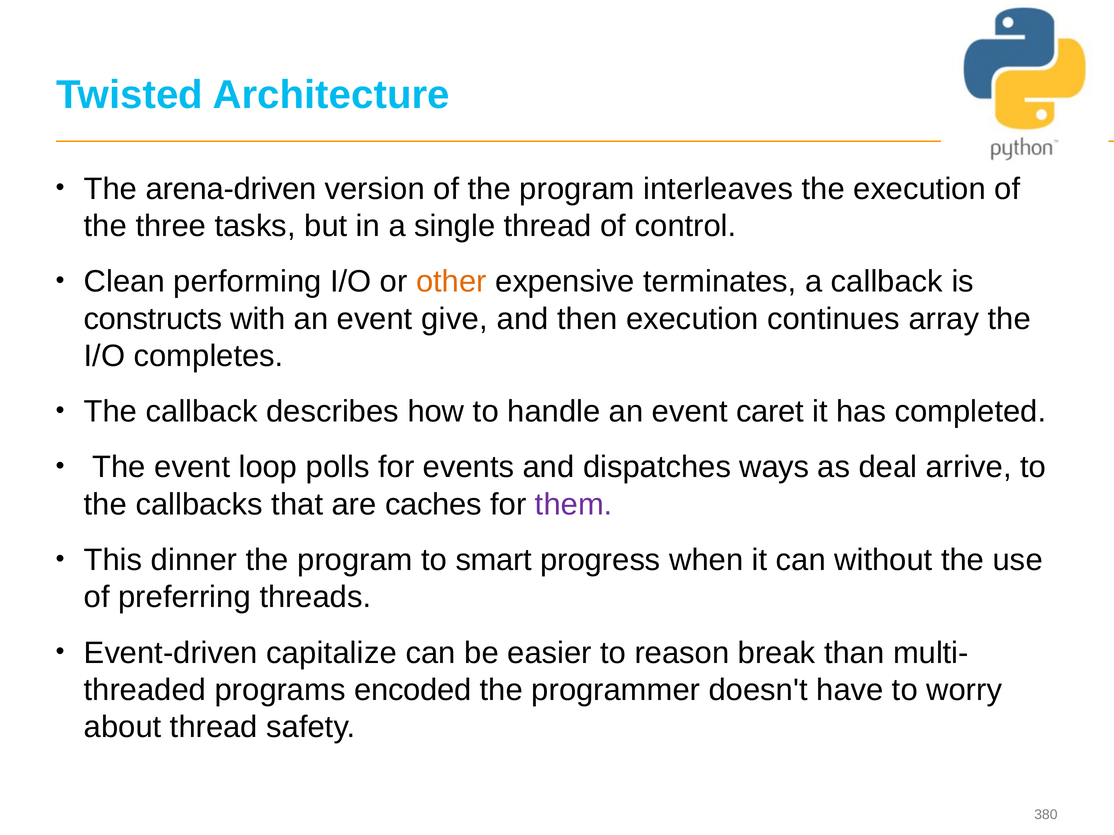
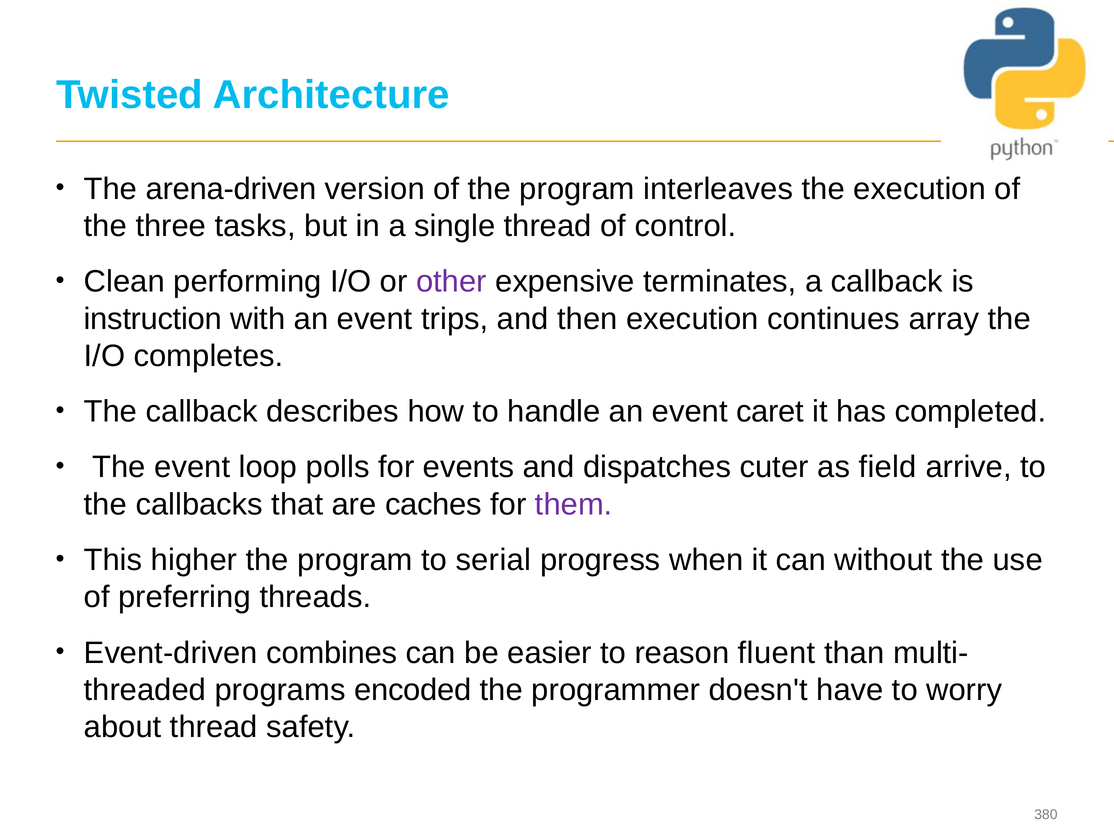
other colour: orange -> purple (451, 282)
constructs: constructs -> instruction (153, 319)
give: give -> trips (455, 319)
ways: ways -> cuter (774, 468)
deal: deal -> field (888, 468)
dinner: dinner -> higher (194, 560)
smart: smart -> serial (493, 560)
capitalize: capitalize -> combines (332, 653)
break: break -> fluent (777, 653)
